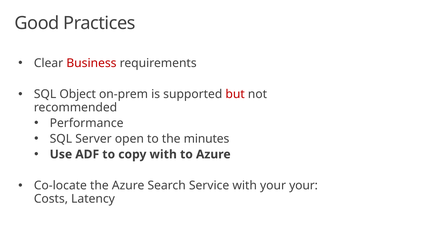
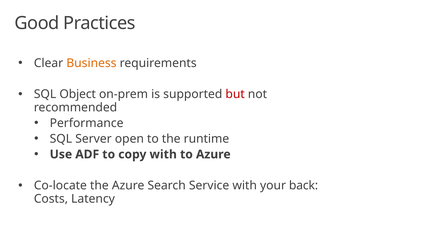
Business colour: red -> orange (91, 63)
minutes: minutes -> runtime (206, 139)
your your: your -> back (304, 186)
